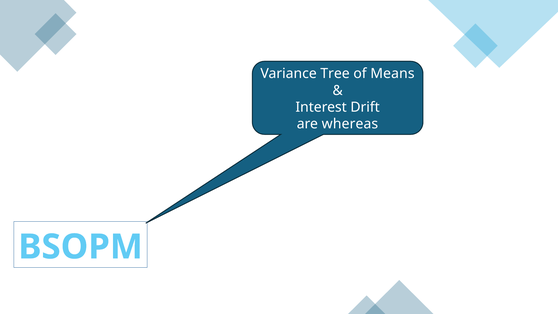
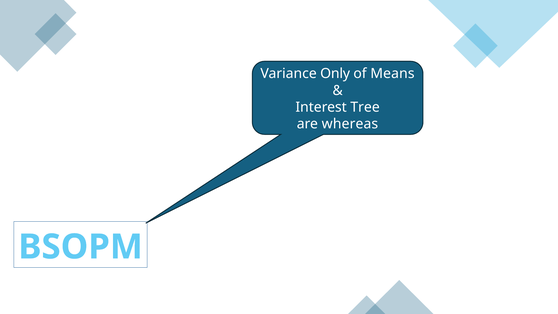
Tree: Tree -> Only (335, 74)
Drift: Drift -> Tree (365, 107)
